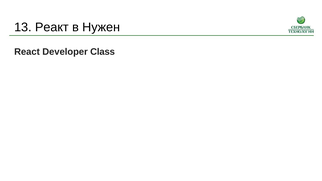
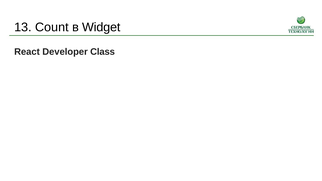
Реакт: Реакт -> Count (52, 27)
Нужен: Нужен -> Widget (101, 27)
